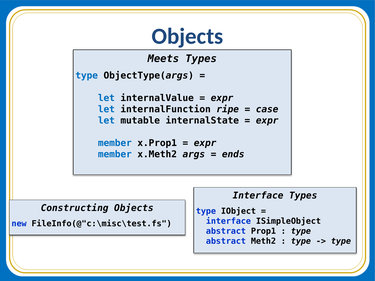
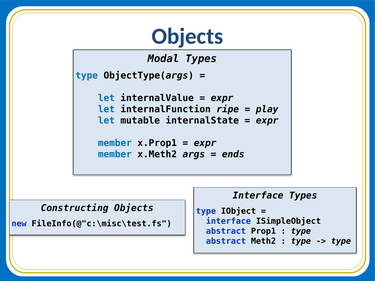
Meets: Meets -> Modal (163, 59)
case: case -> play (267, 109)
